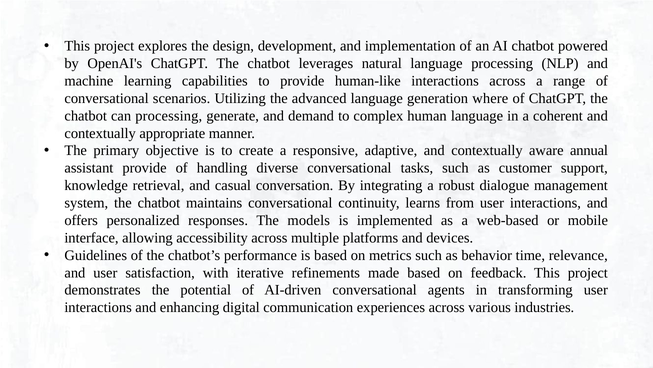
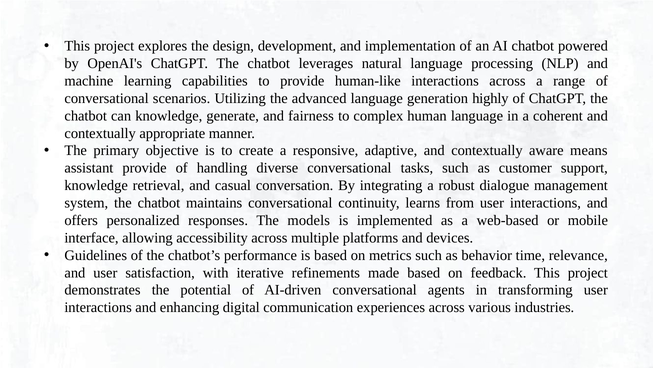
where: where -> highly (490, 98)
can processing: processing -> knowledge (169, 116)
demand: demand -> fairness (311, 116)
annual: annual -> means (589, 150)
